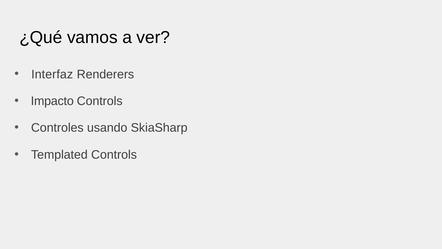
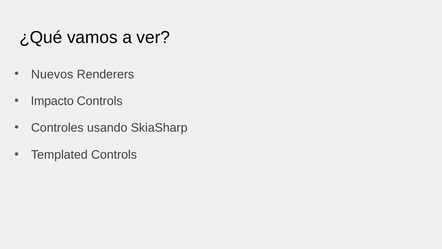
Interfaz: Interfaz -> Nuevos (52, 74)
